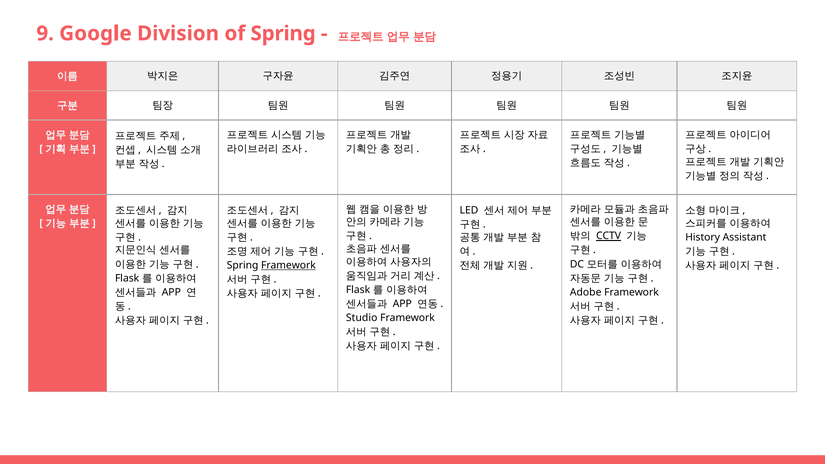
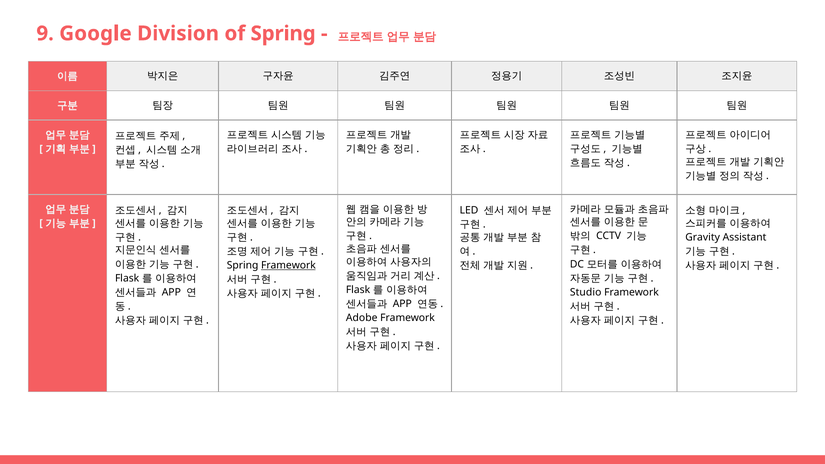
CCTV underline: present -> none (609, 236)
History: History -> Gravity (703, 237)
Adobe: Adobe -> Studio (586, 292)
Studio: Studio -> Adobe (362, 318)
